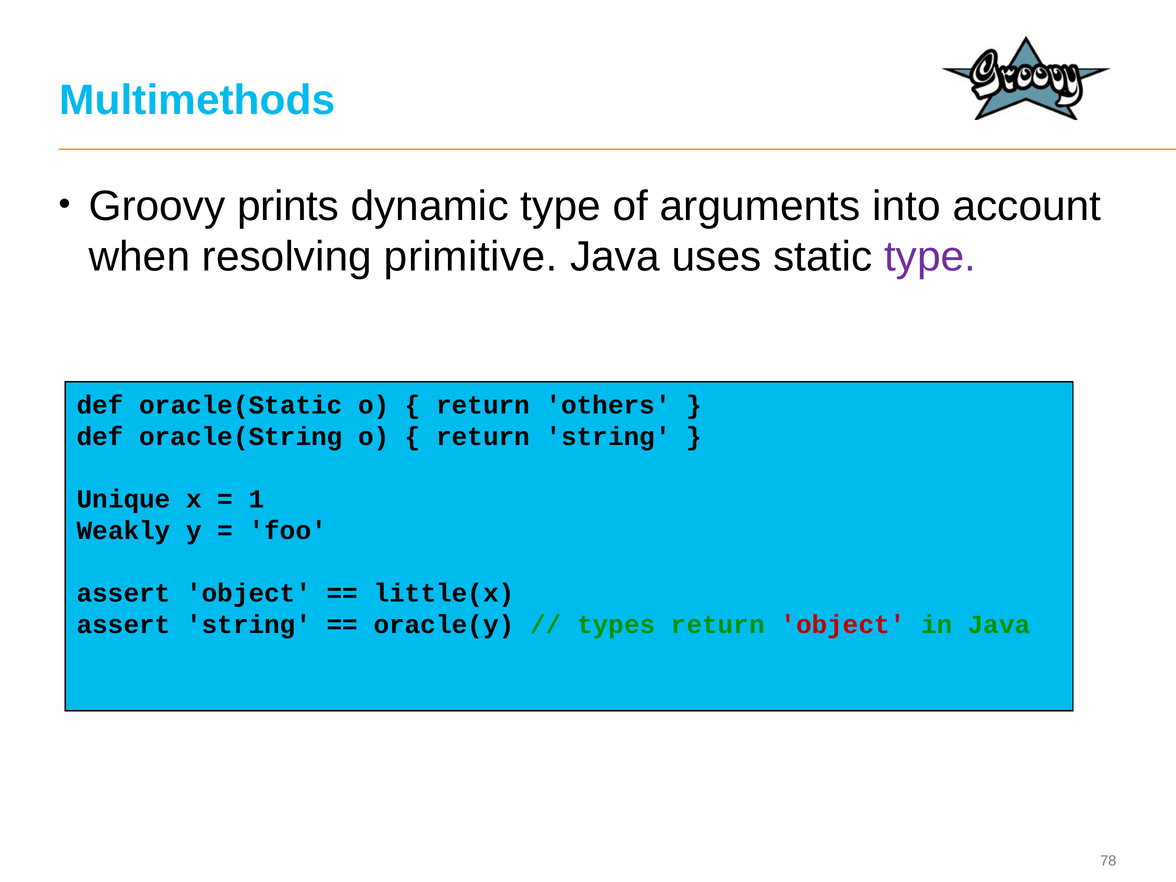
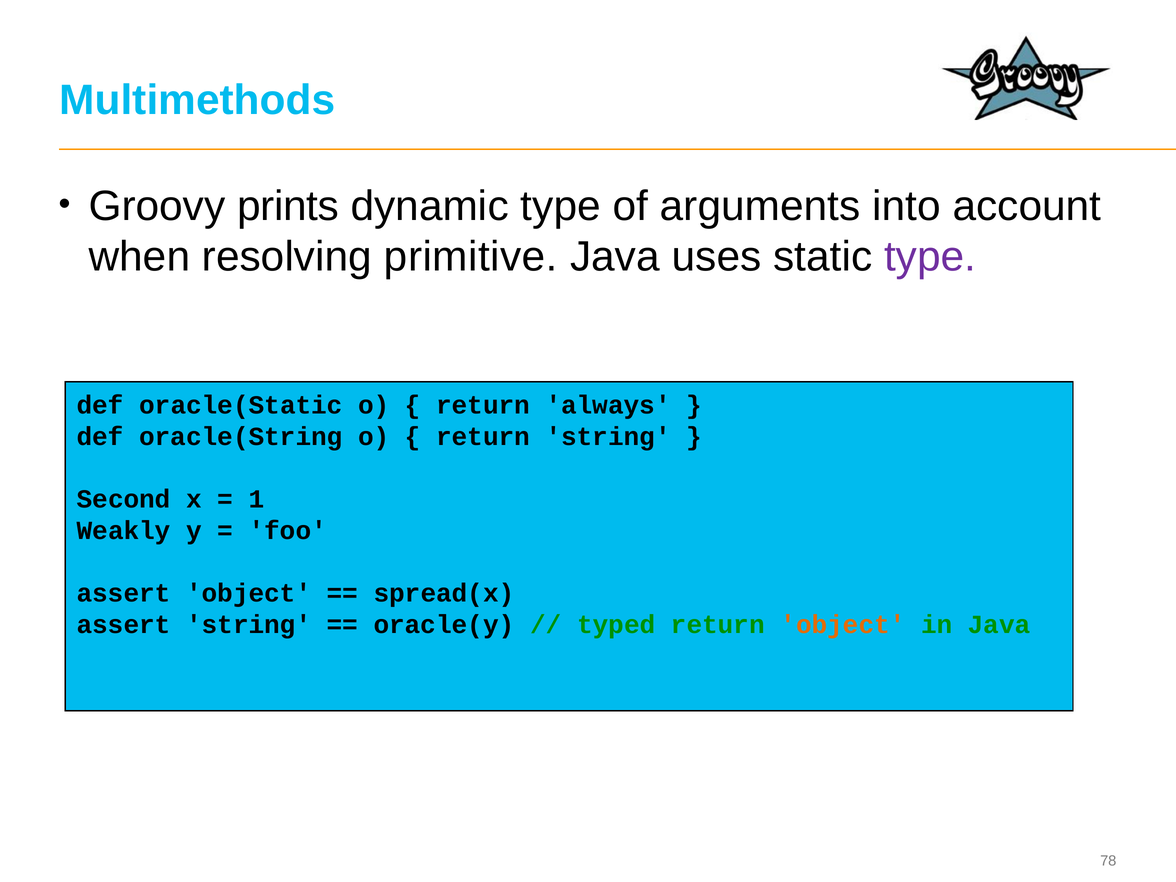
others: others -> always (608, 405)
Unique: Unique -> Second (124, 499)
little(x: little(x -> spread(x (444, 593)
types: types -> typed (616, 624)
object colour: red -> orange (843, 624)
